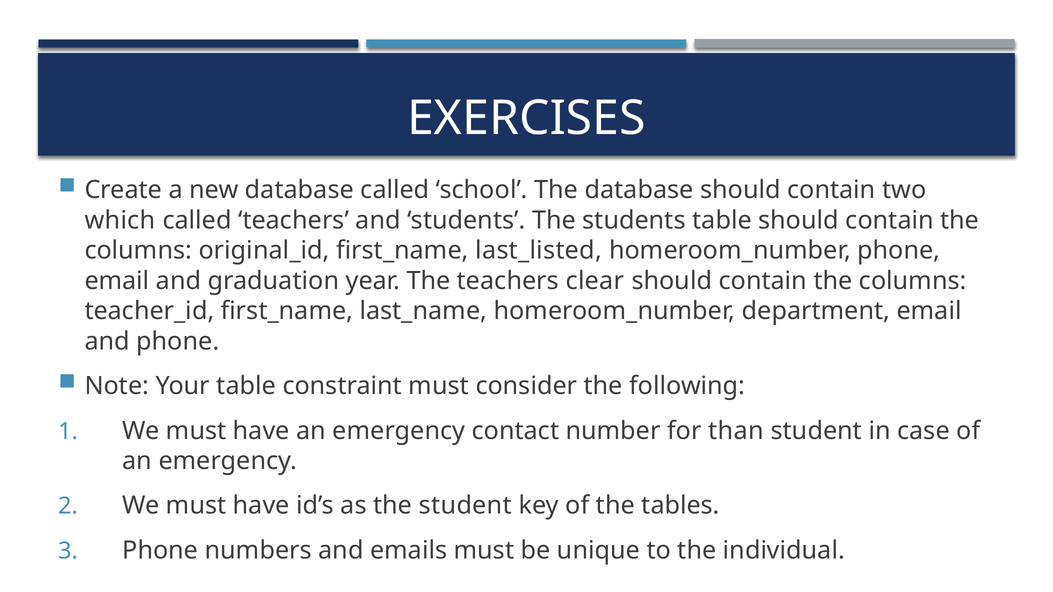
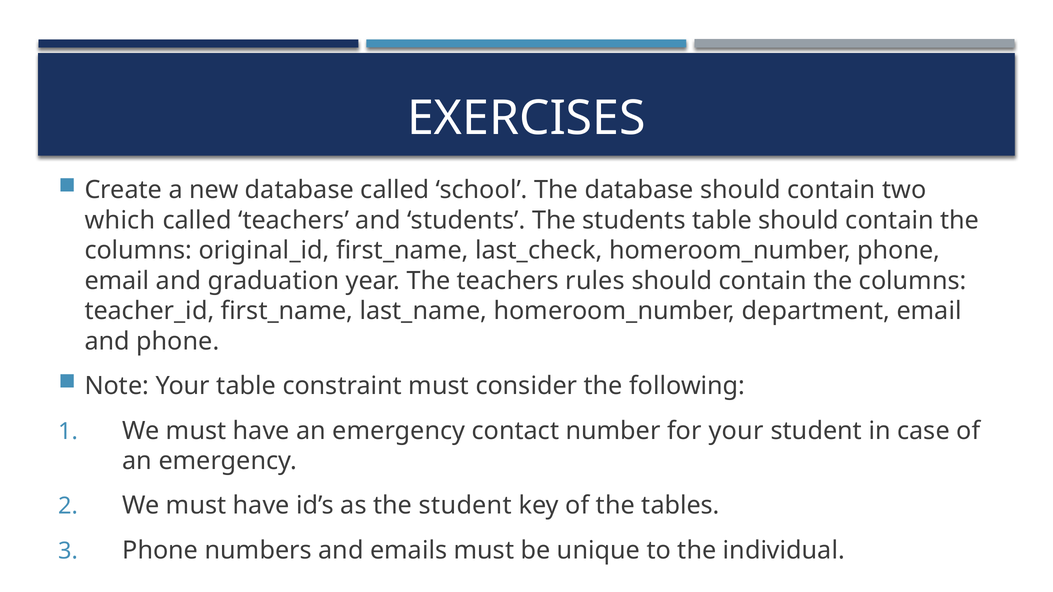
last_listed: last_listed -> last_check (539, 251)
clear: clear -> rules (595, 281)
for than: than -> your (736, 431)
